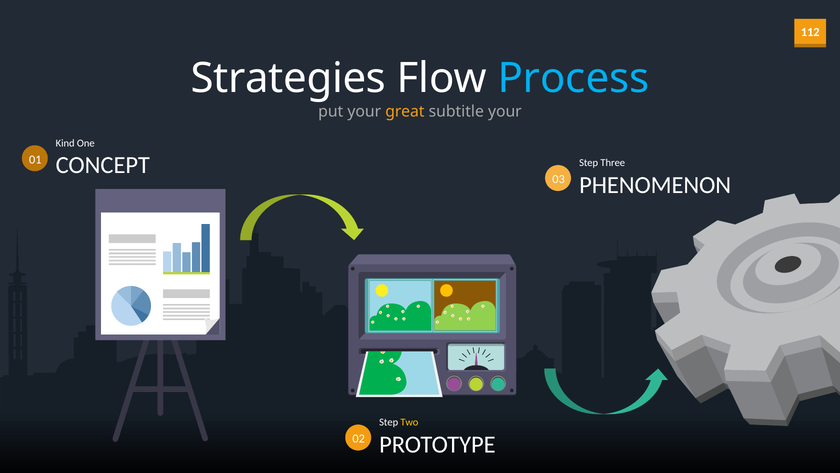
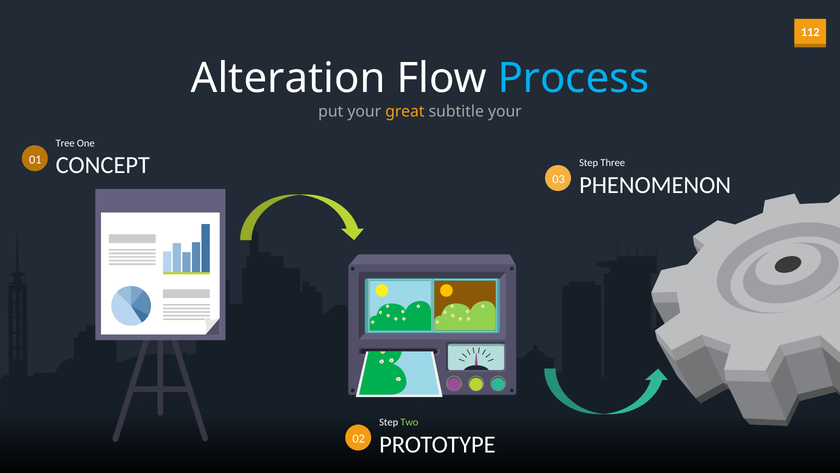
Strategies: Strategies -> Alteration (288, 78)
Kind: Kind -> Tree (65, 143)
Two colour: yellow -> light green (409, 422)
